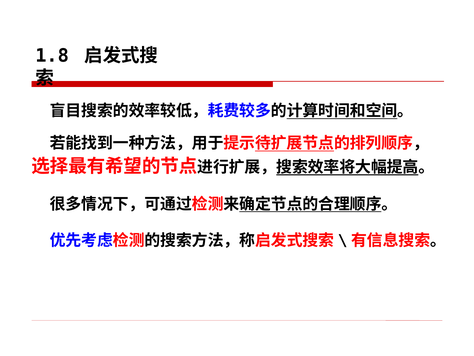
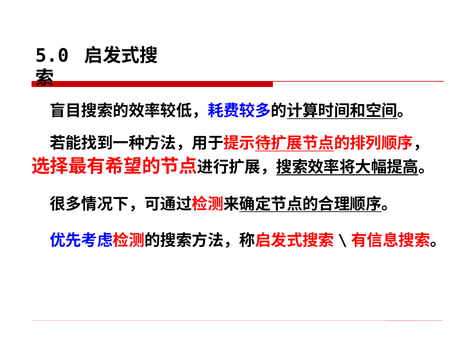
1.8: 1.8 -> 5.0 (52, 56)
